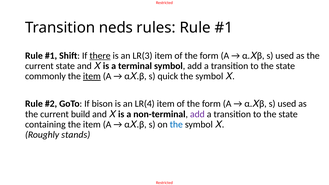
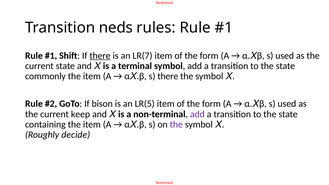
LR(3: LR(3 -> LR(7 (142, 56)
item underline: present -> none (92, 76)
s quick: quick -> there (168, 76)
LR(4: LR(4 -> LR(5 (145, 104)
build: build -> keep (80, 114)
the colour: blue -> purple (176, 125)
stands: stands -> decide (76, 135)
